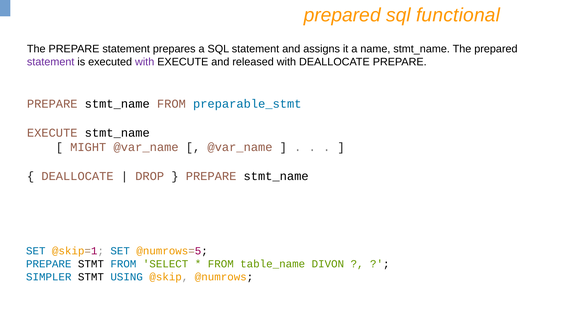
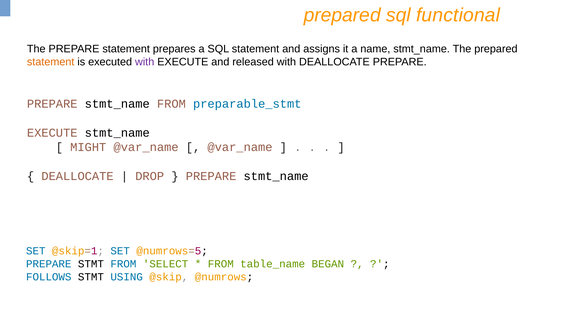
statement colour: purple -> orange (51, 62)
DIVON: DIVON -> BEGAN (328, 264)
SIMPLER: SIMPLER -> FOLLOWS (49, 277)
